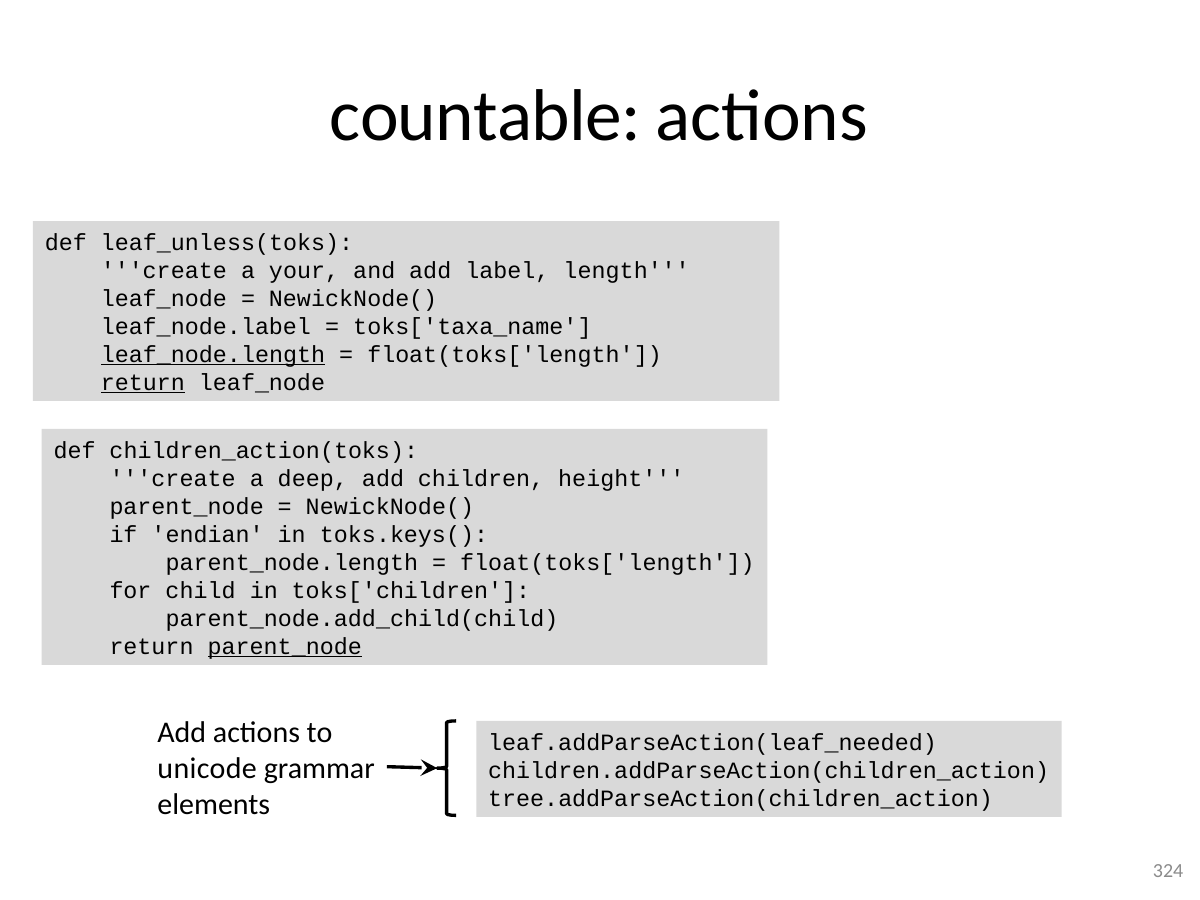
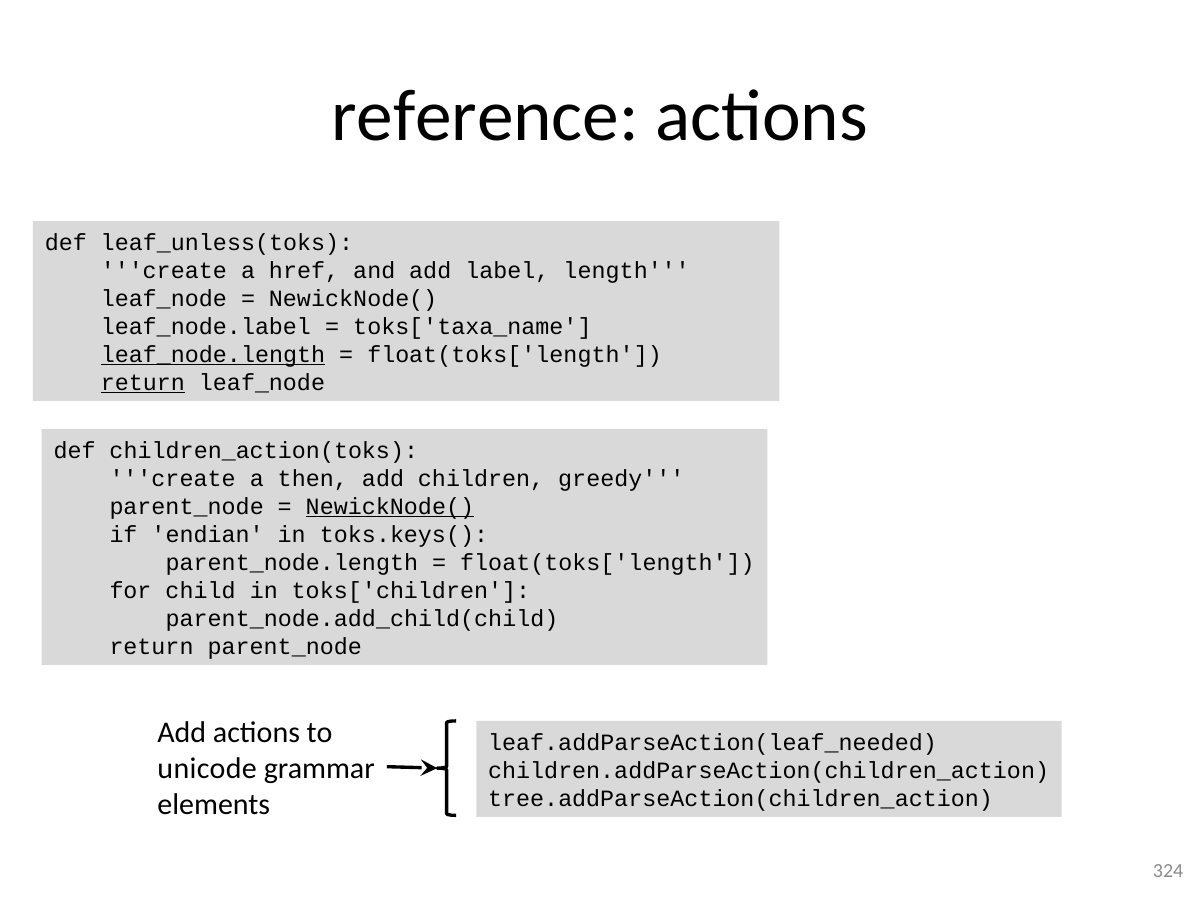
countable: countable -> reference (485, 116)
your: your -> href (304, 271)
deep: deep -> then (313, 479)
height: height -> greedy (621, 479)
NewickNode( underline: none -> present (390, 507)
parent_node underline: present -> none (285, 647)
